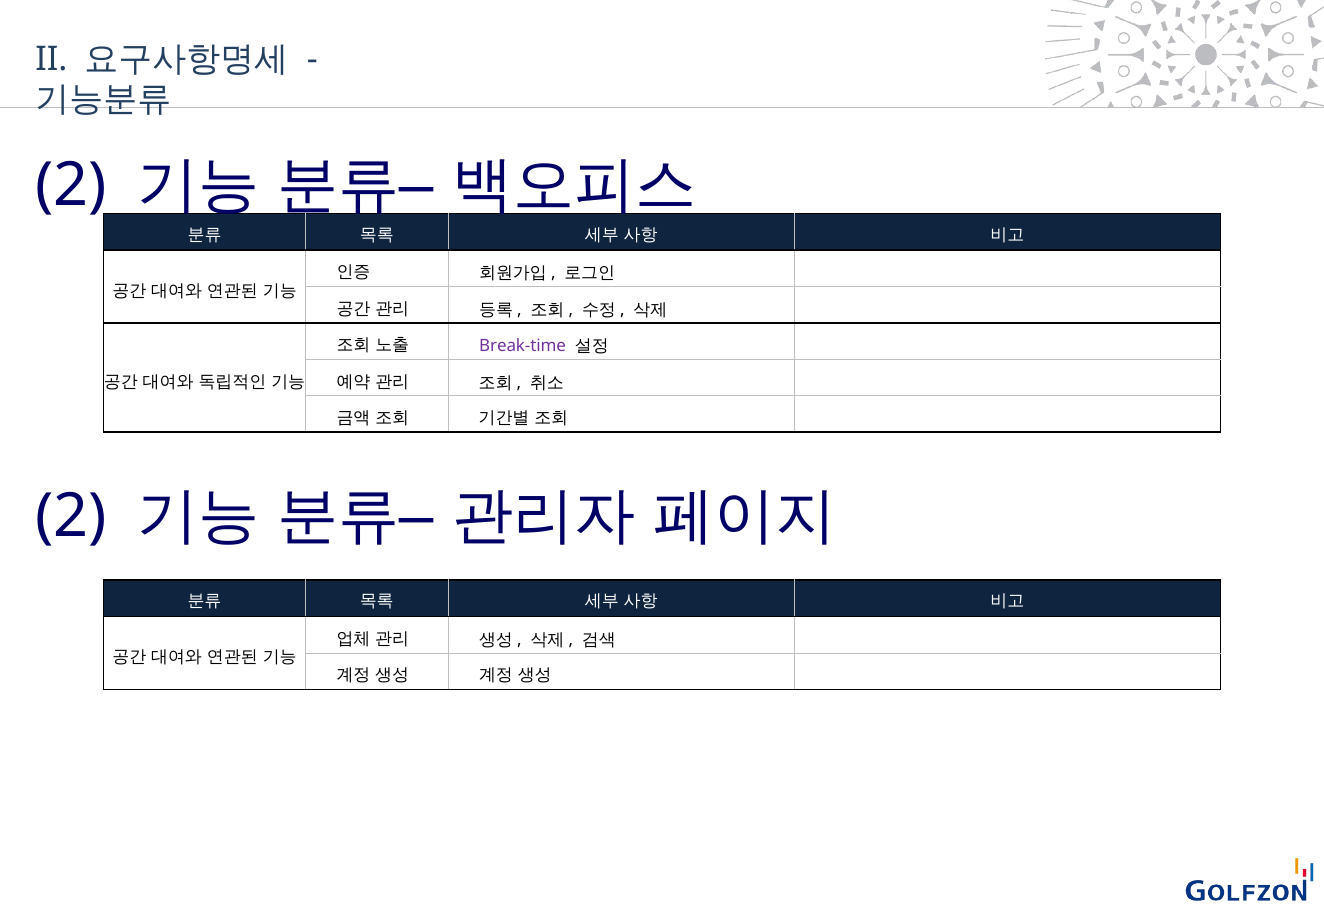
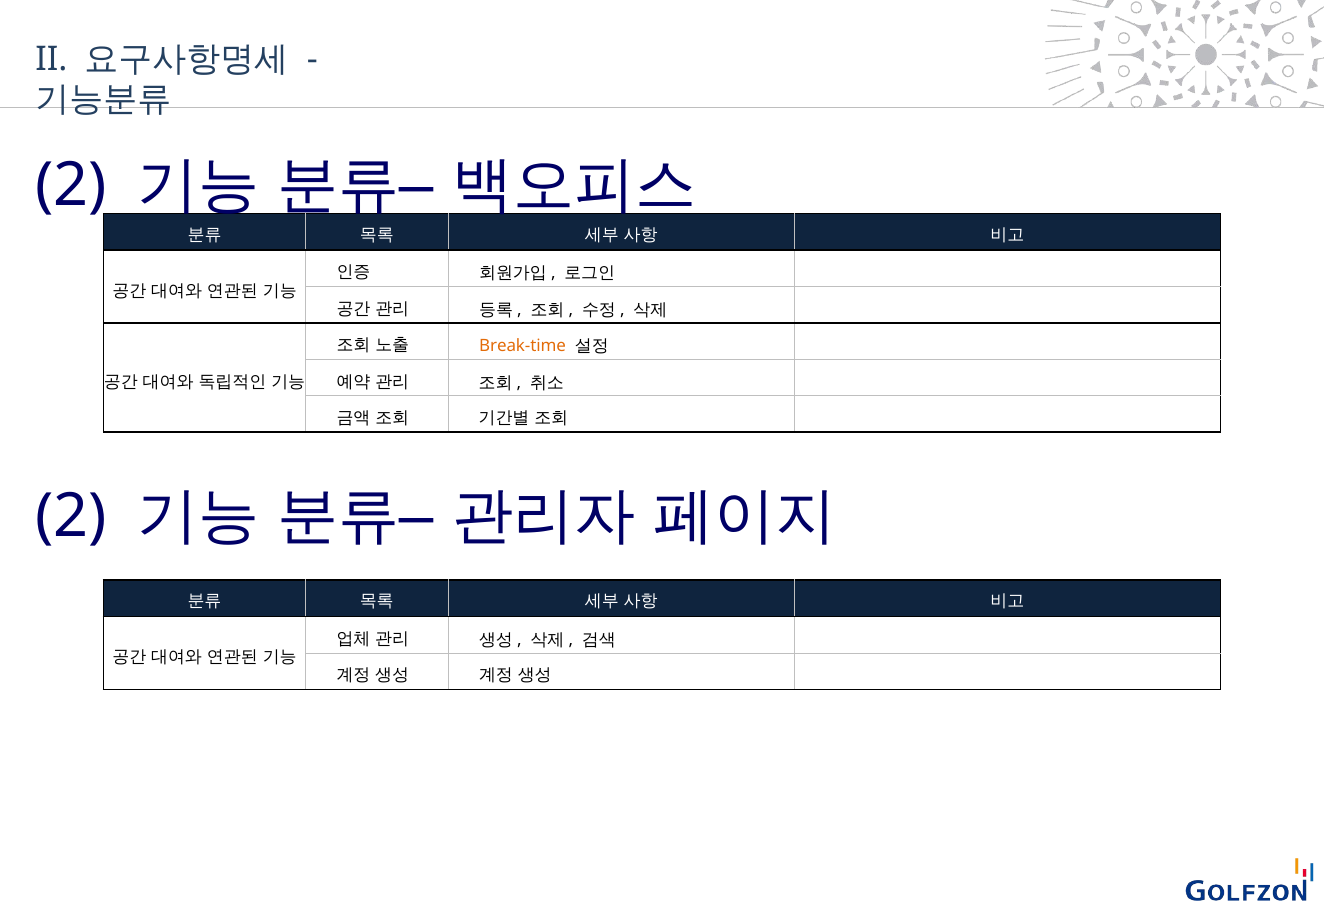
Break-time colour: purple -> orange (523, 346)
